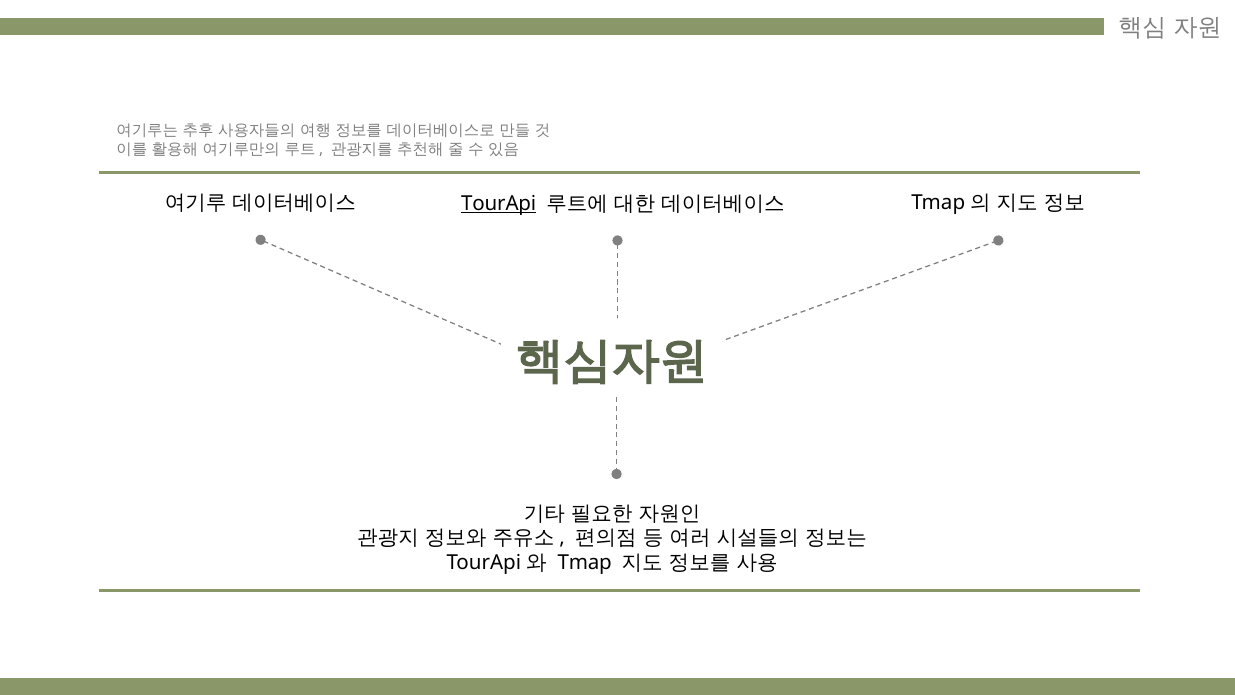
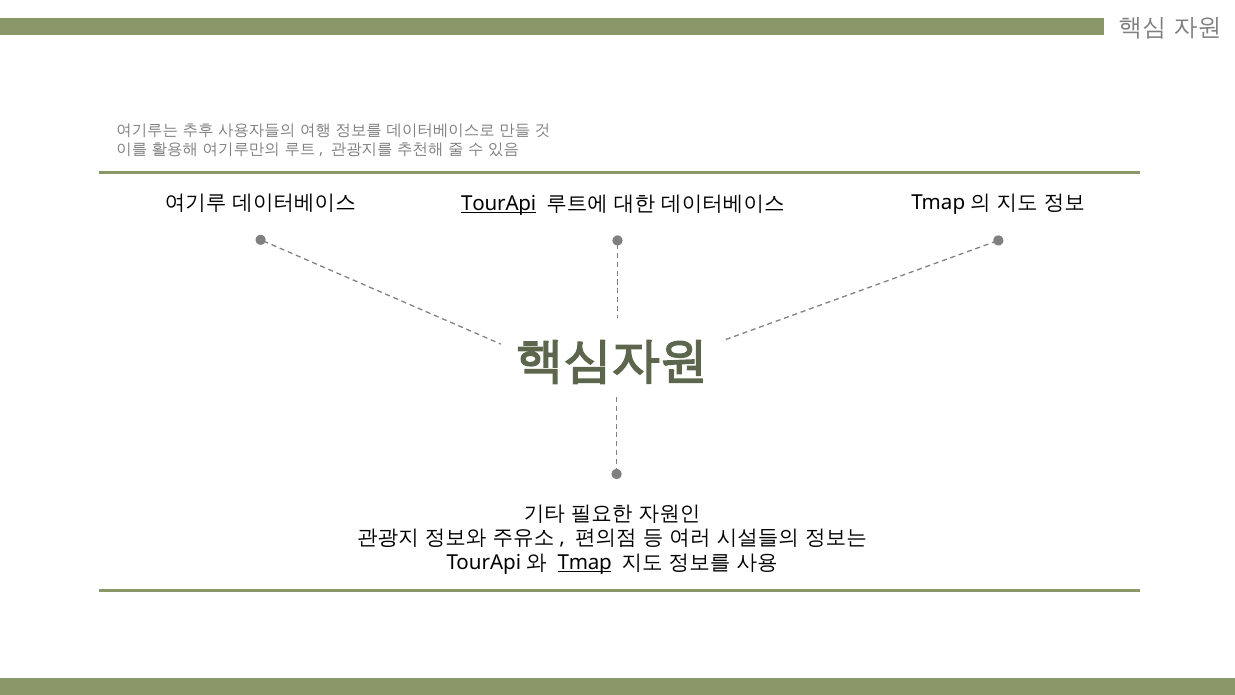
Tmap underline: none -> present (585, 563)
